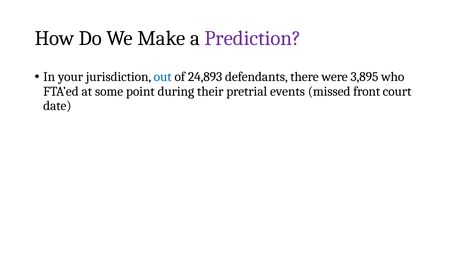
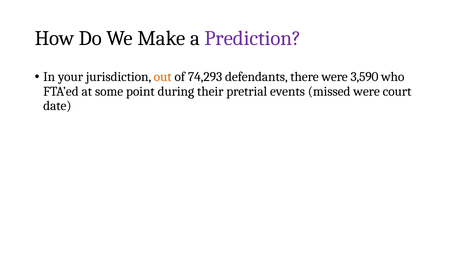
out colour: blue -> orange (163, 77)
24,893: 24,893 -> 74,293 (205, 77)
3,895: 3,895 -> 3,590 (364, 77)
missed front: front -> were (367, 91)
